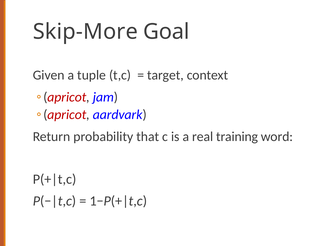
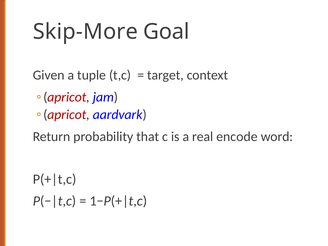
training: training -> encode (237, 137)
